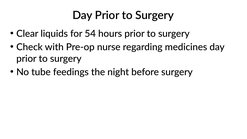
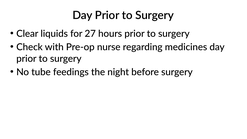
54: 54 -> 27 (90, 34)
